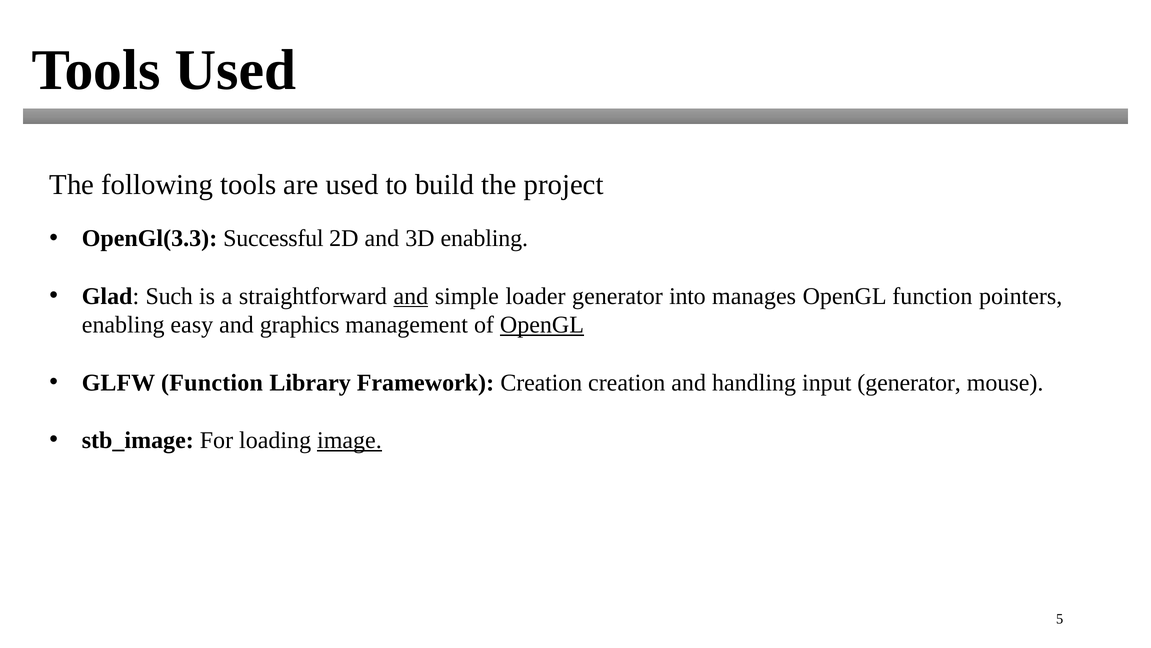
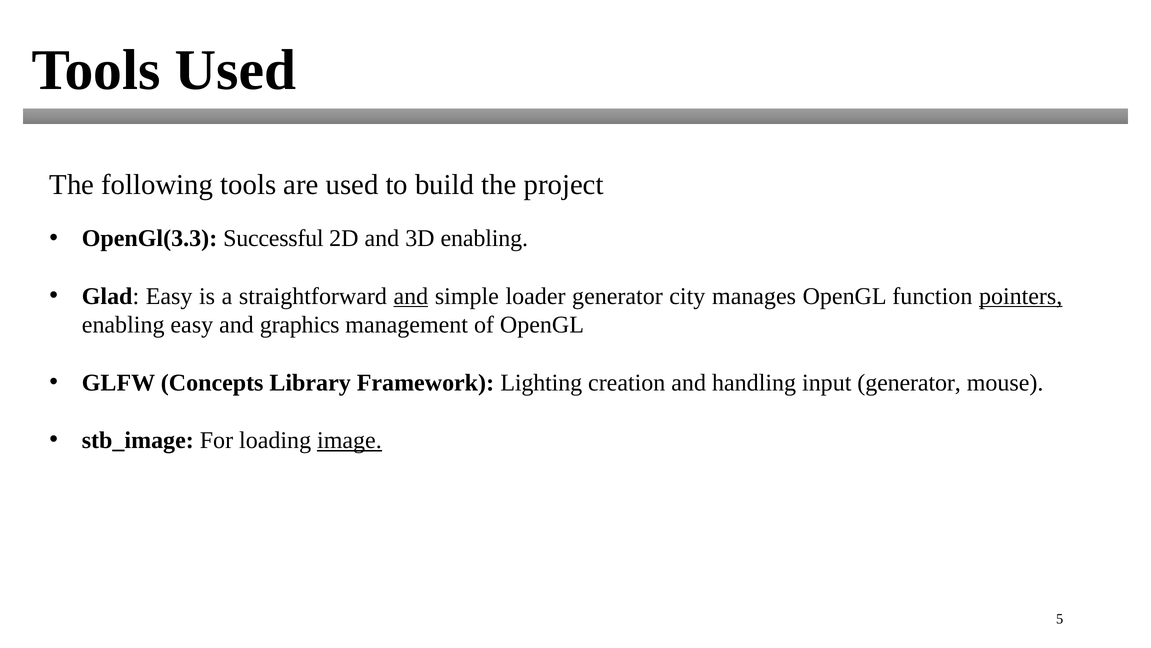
Glad Such: Such -> Easy (169, 296)
into: into -> city (687, 296)
pointers underline: none -> present (1021, 296)
OpenGL underline: present -> none (542, 325)
GLFW Function: Function -> Concepts (212, 382)
Framework Creation: Creation -> Lighting (541, 382)
